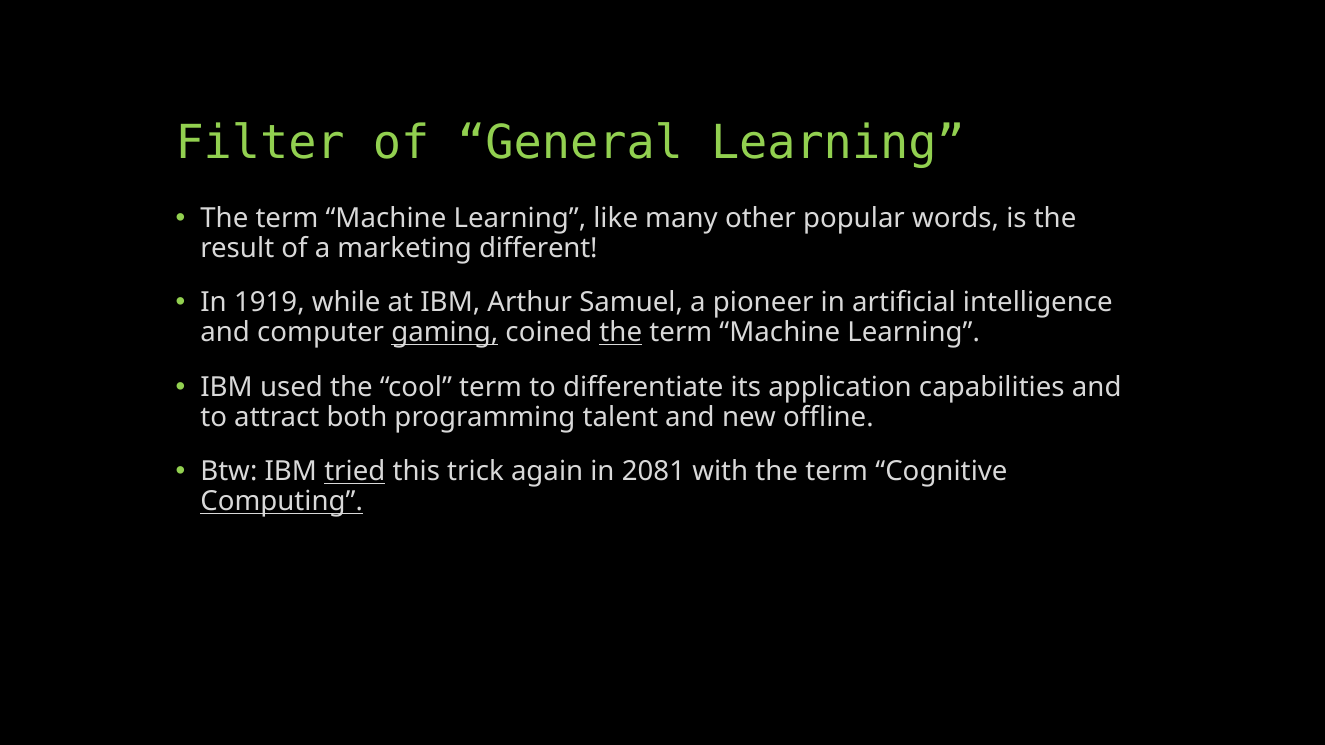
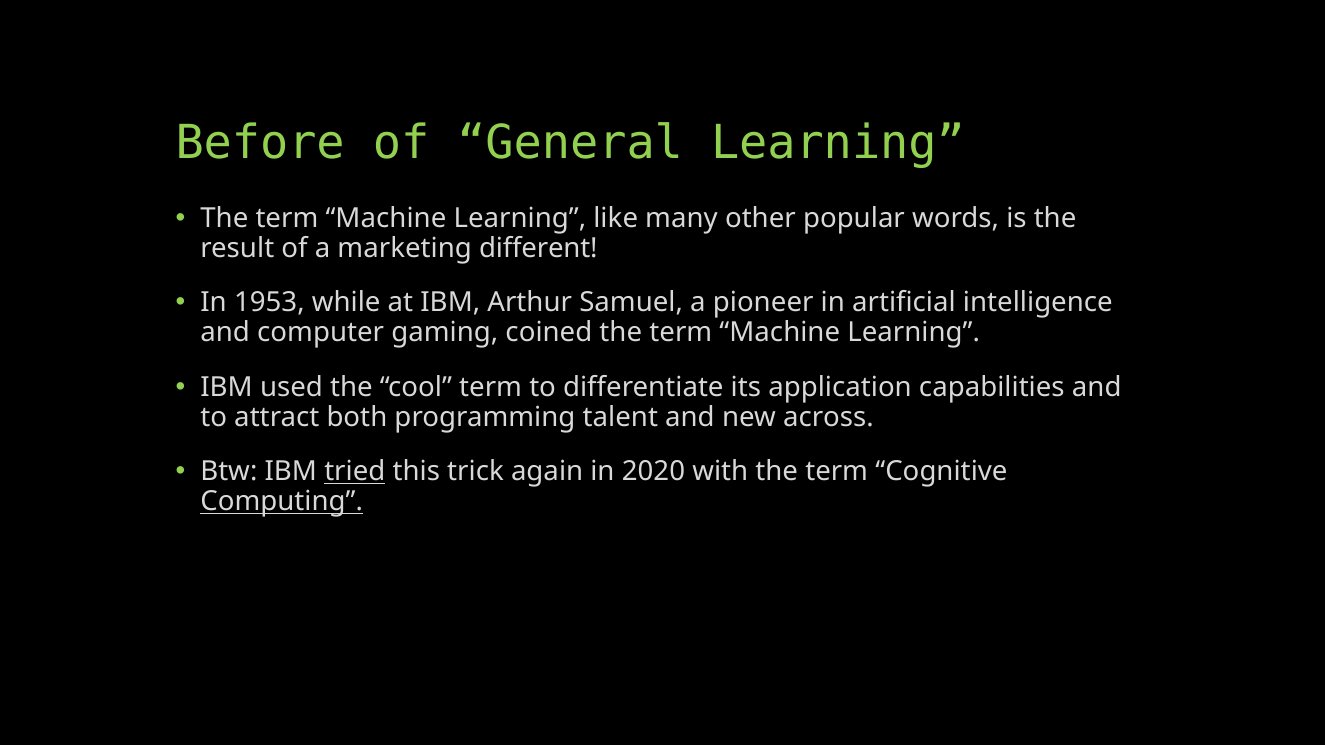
Filter: Filter -> Before (260, 143)
1919: 1919 -> 1953 (269, 303)
gaming underline: present -> none (445, 333)
the underline: present -> none (621, 333)
offline: offline -> across (828, 417)
2081: 2081 -> 2020 (653, 472)
